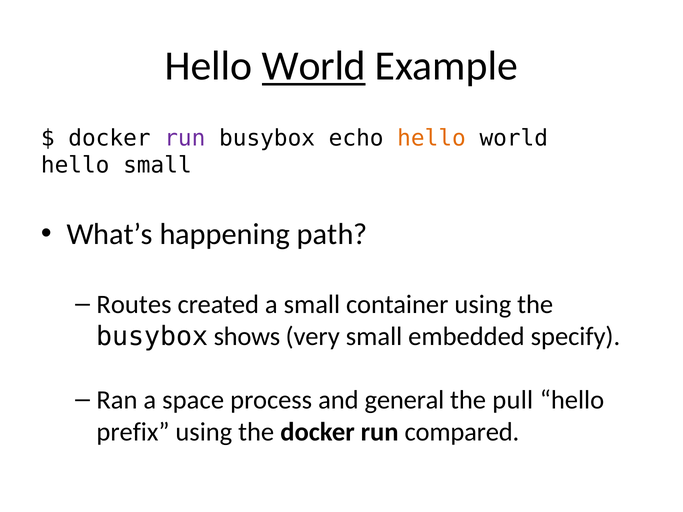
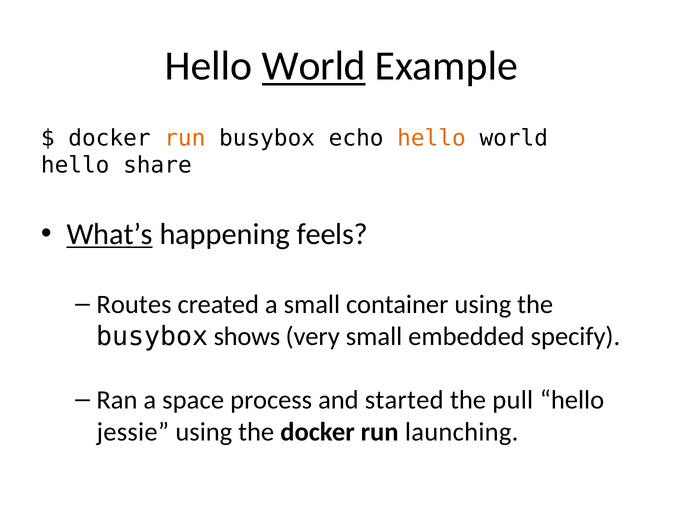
run colour: purple -> orange (185, 138)
hello small: small -> share (157, 166)
What’s underline: none -> present (110, 234)
path: path -> feels (332, 234)
general: general -> started (404, 400)
prefix: prefix -> jessie (133, 432)
compared: compared -> launching (462, 432)
